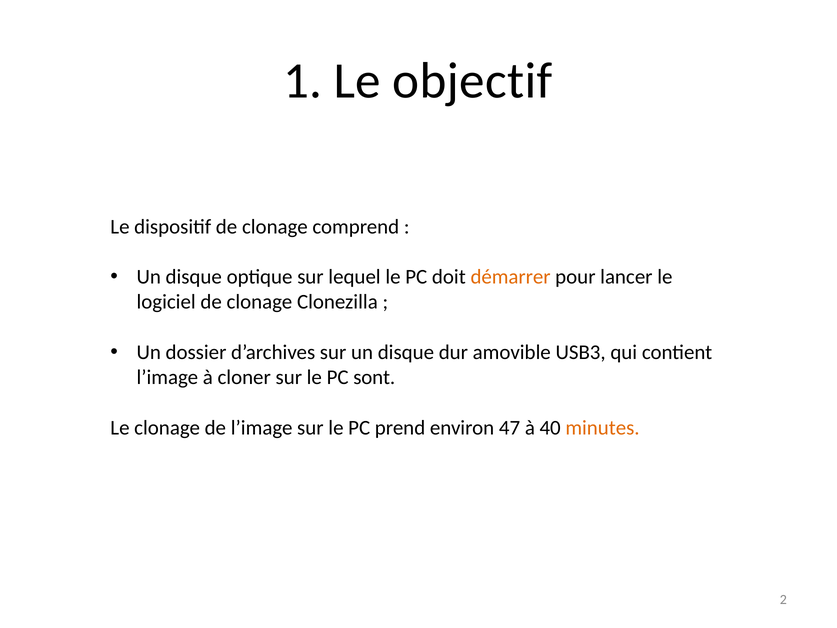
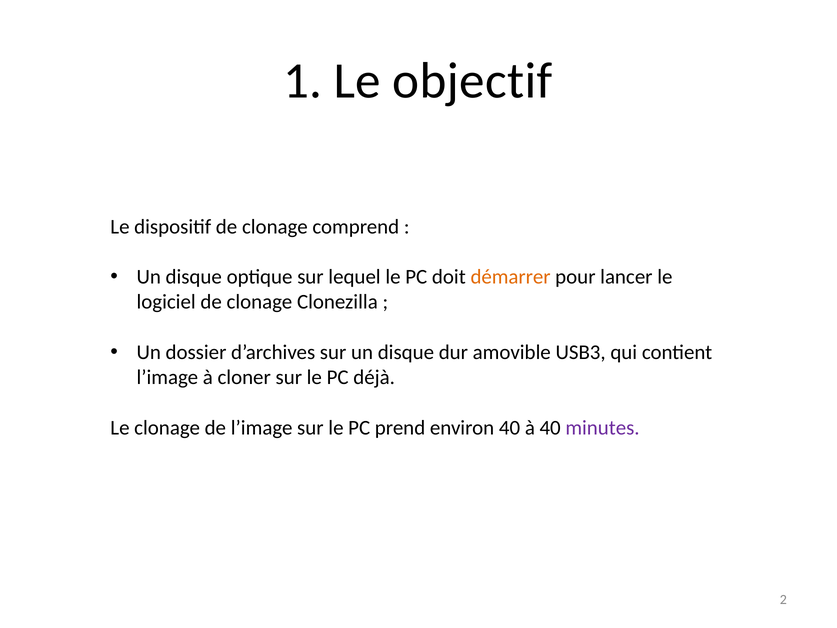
sont: sont -> déjà (374, 377)
environ 47: 47 -> 40 (510, 427)
minutes colour: orange -> purple (602, 427)
